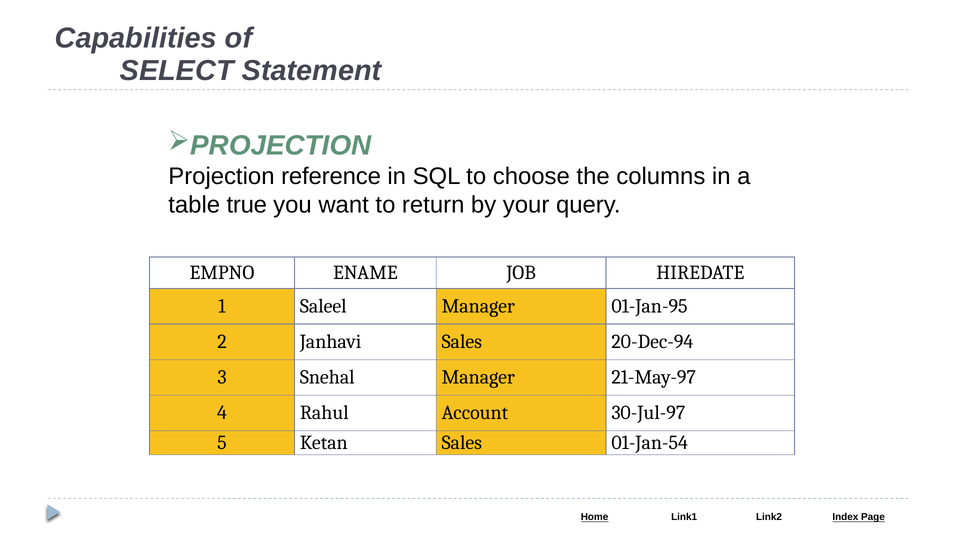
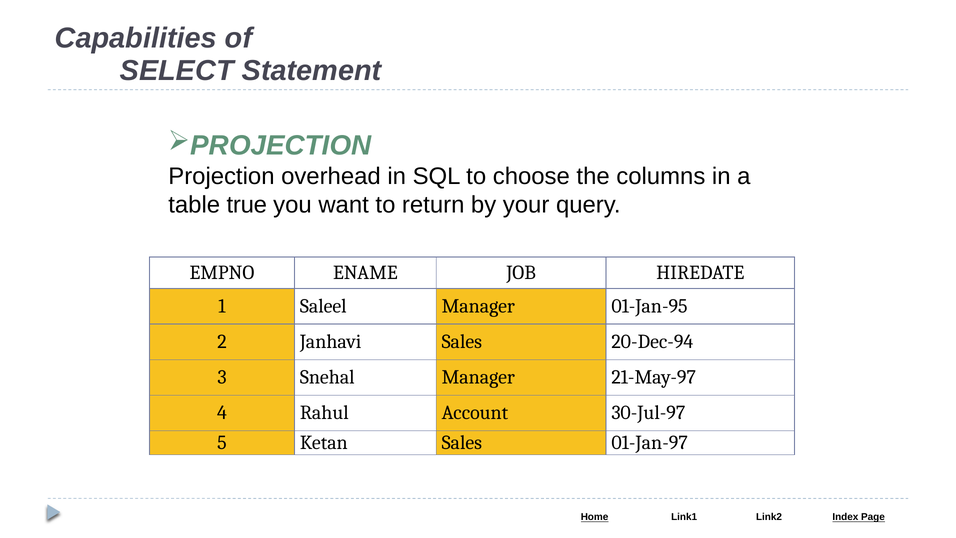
reference: reference -> overhead (331, 176)
01-Jan-54: 01-Jan-54 -> 01-Jan-97 (650, 442)
